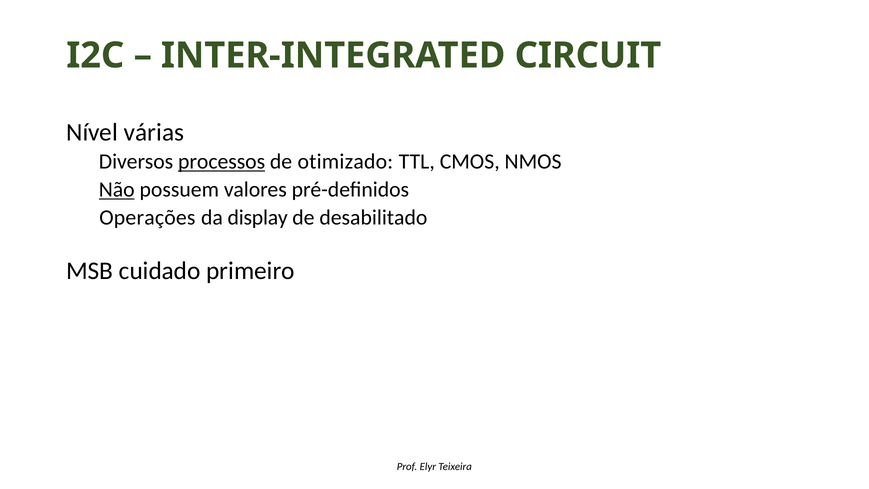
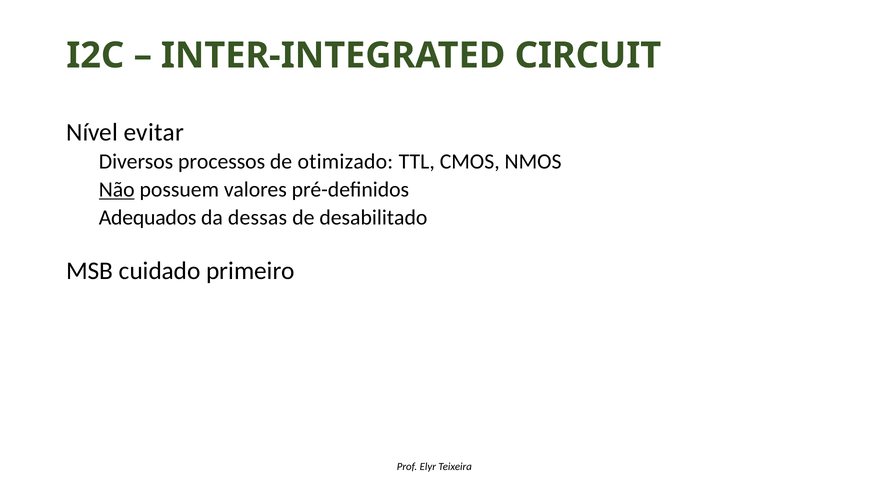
várias: várias -> evitar (154, 132)
processos underline: present -> none (222, 162)
Operações: Operações -> Adequados (148, 218)
display: display -> dessas (257, 218)
